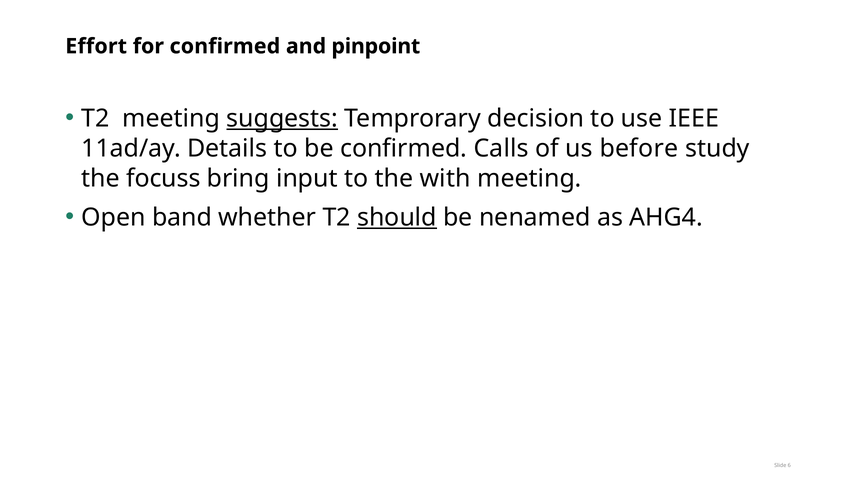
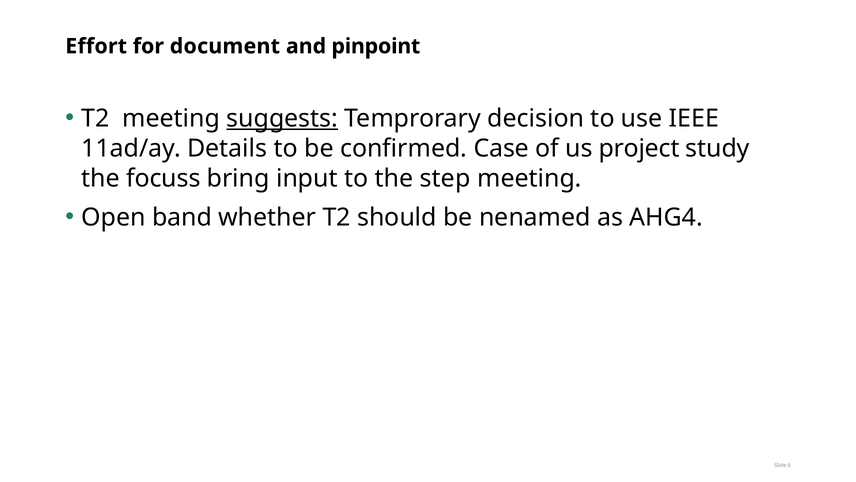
for confirmed: confirmed -> document (225, 46)
Calls: Calls -> Case (501, 148)
before: before -> project (639, 148)
with: with -> step (445, 178)
should underline: present -> none (397, 217)
